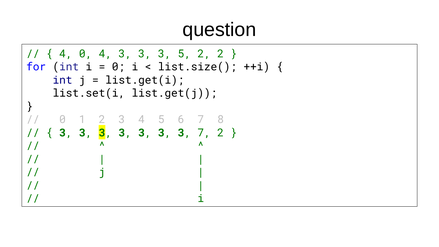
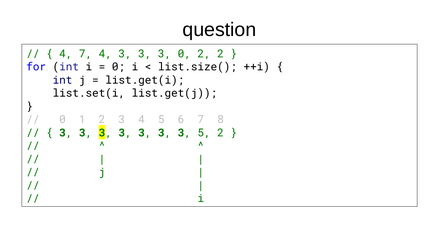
4 0: 0 -> 7 (86, 54)
3 5: 5 -> 0 (184, 54)
3 7: 7 -> 5 (204, 133)
